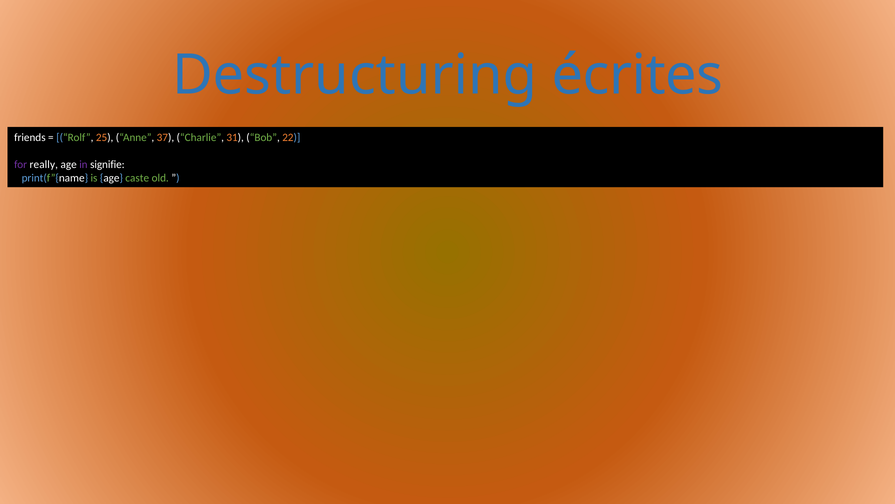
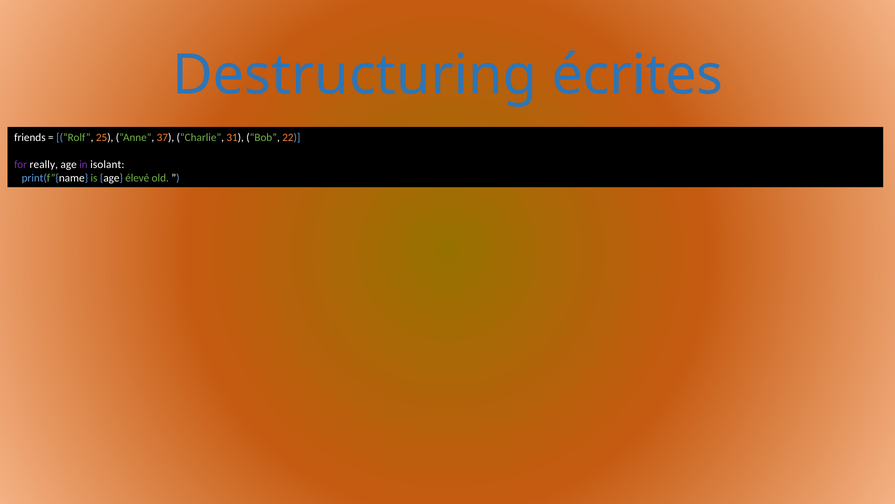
signifie: signifie -> isolant (107, 164)
caste: caste -> élevé (137, 178)
